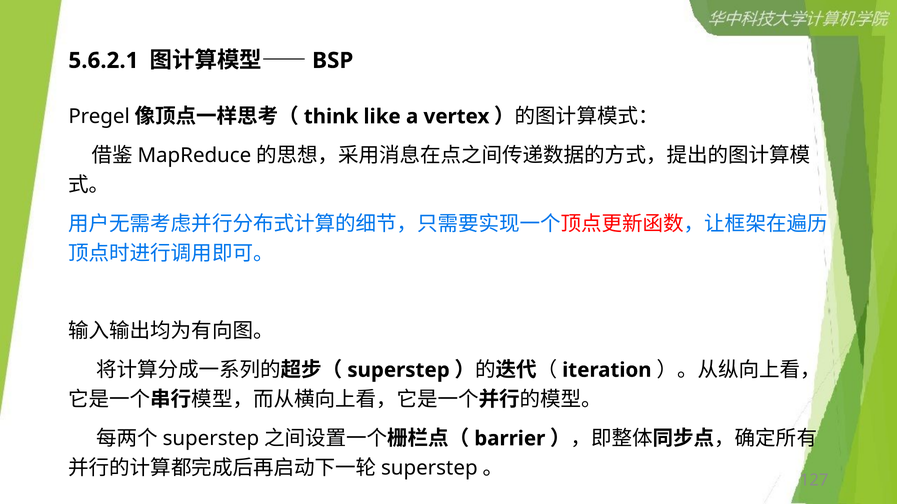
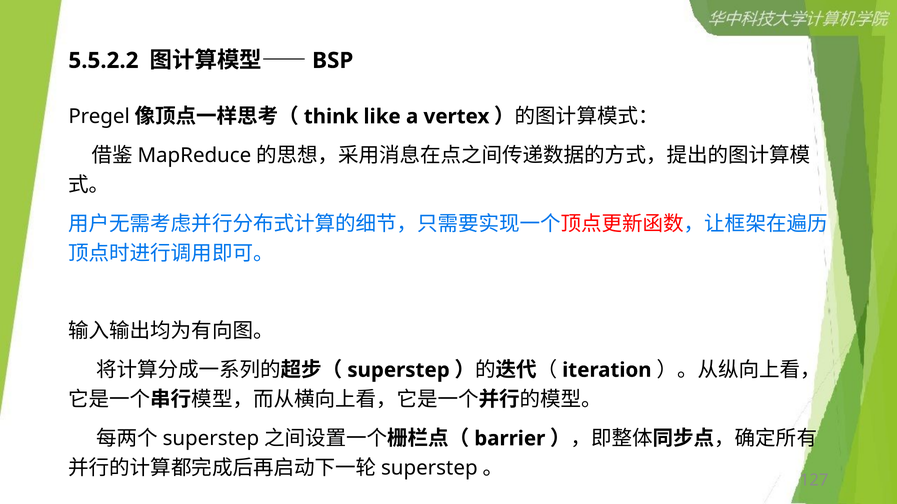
5.6.2.1: 5.6.2.1 -> 5.5.2.2 (103, 61)
